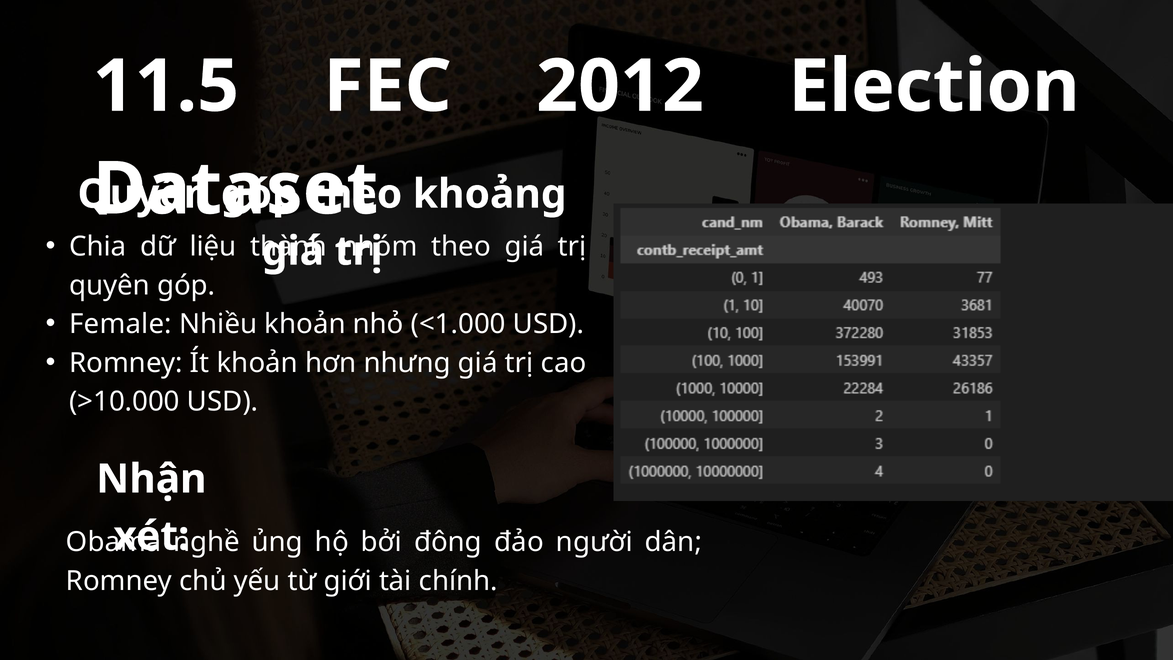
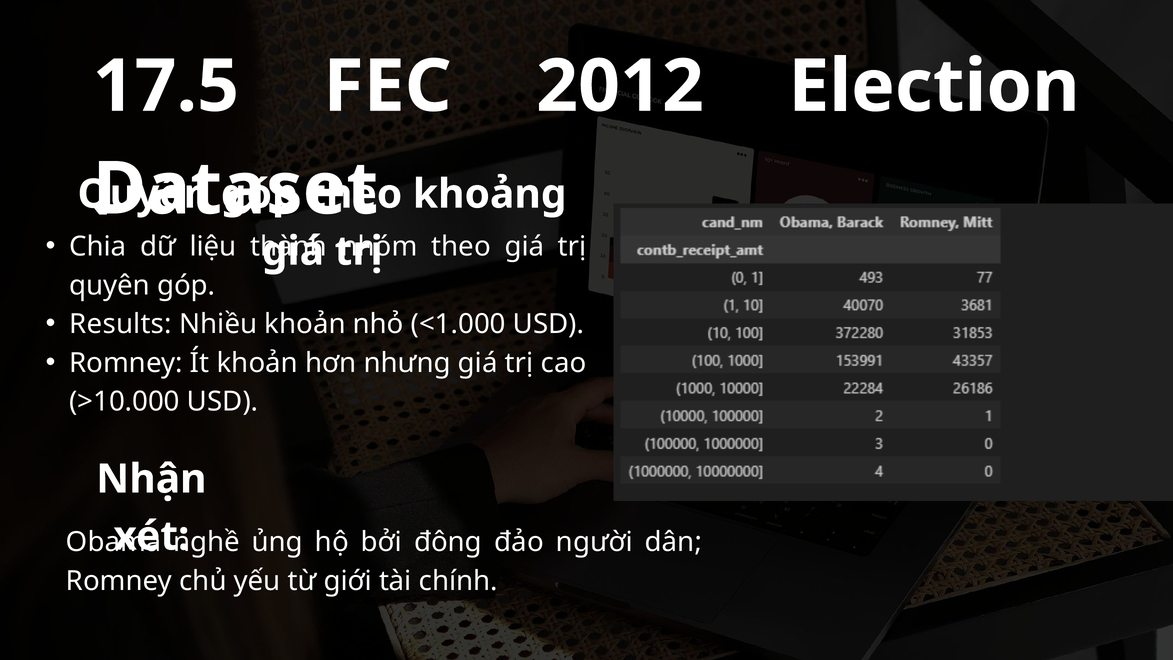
11.5: 11.5 -> 17.5 (166, 87)
Female: Female -> Results (121, 324)
